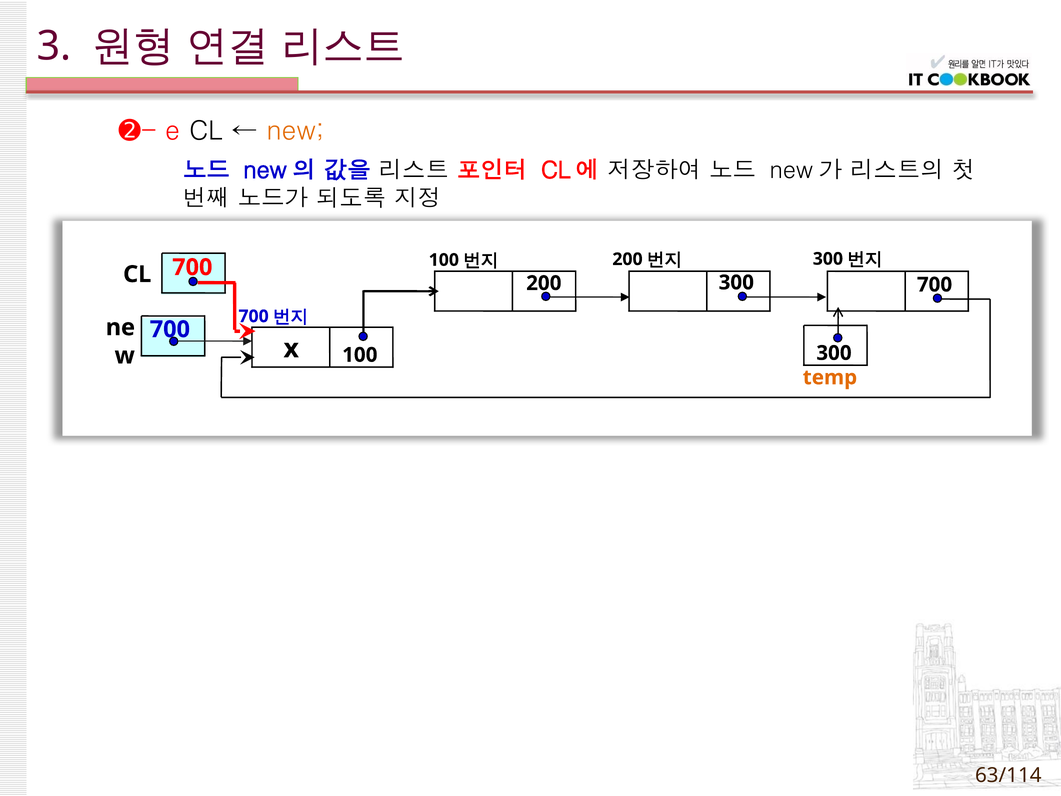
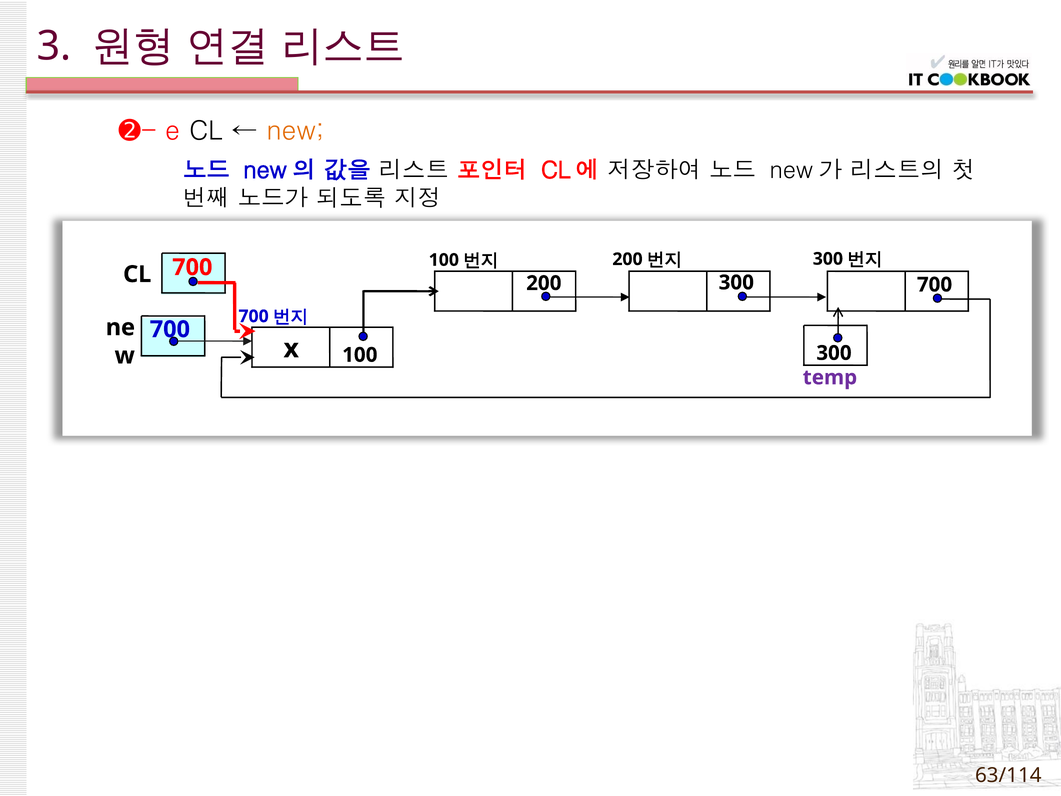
temp colour: orange -> purple (830, 377)
